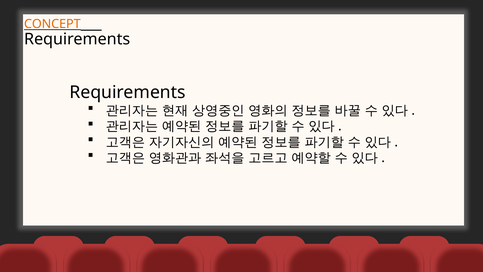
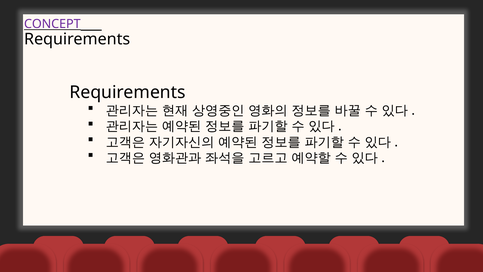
CONCEPT colour: orange -> purple (52, 24)
